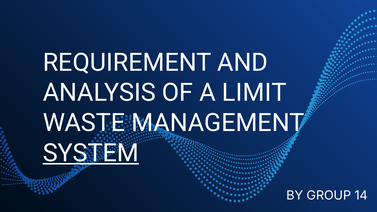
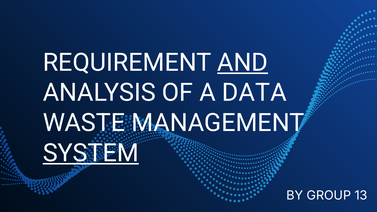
AND underline: none -> present (243, 63)
LIMIT: LIMIT -> DATA (254, 93)
14: 14 -> 13 (361, 196)
